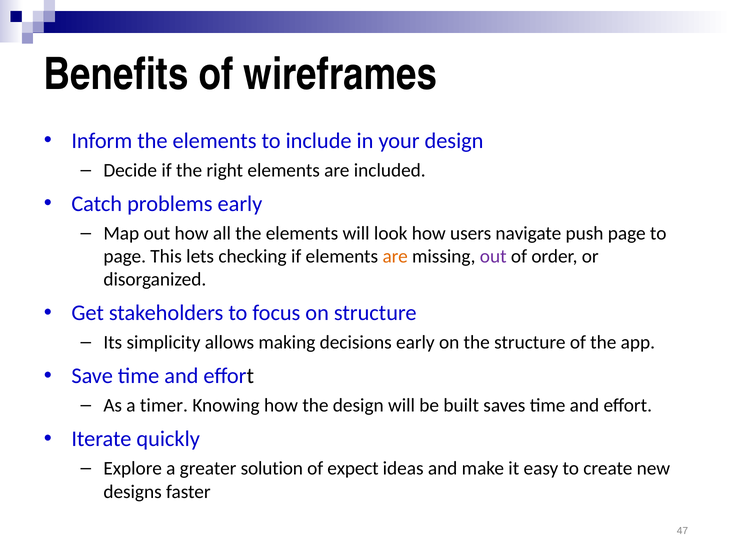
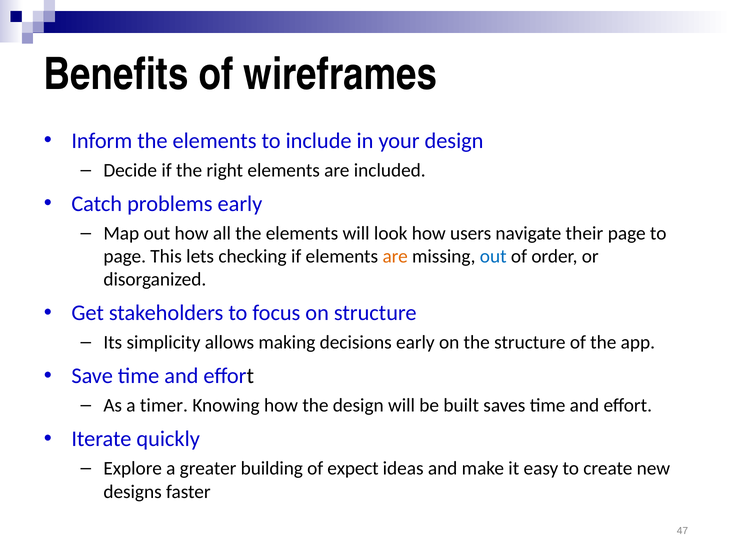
push: push -> their (584, 233)
out colour: purple -> blue (493, 256)
solution: solution -> building (272, 469)
